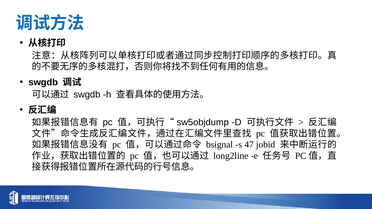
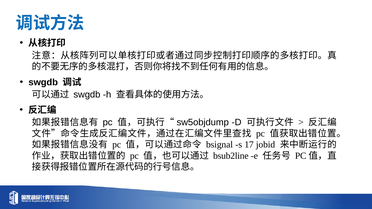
47: 47 -> 17 (249, 145)
long2line: long2line -> bsub2line (231, 156)
